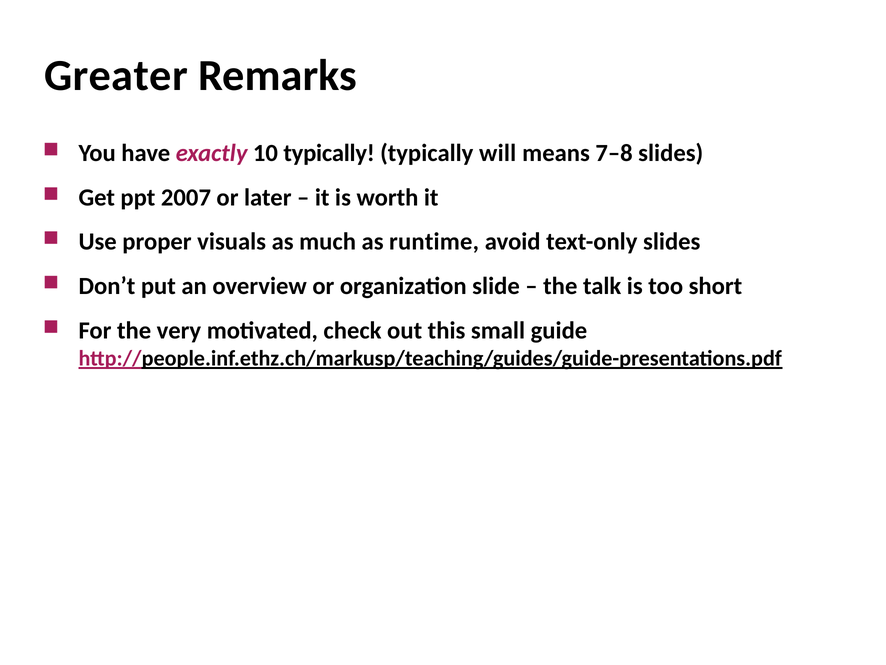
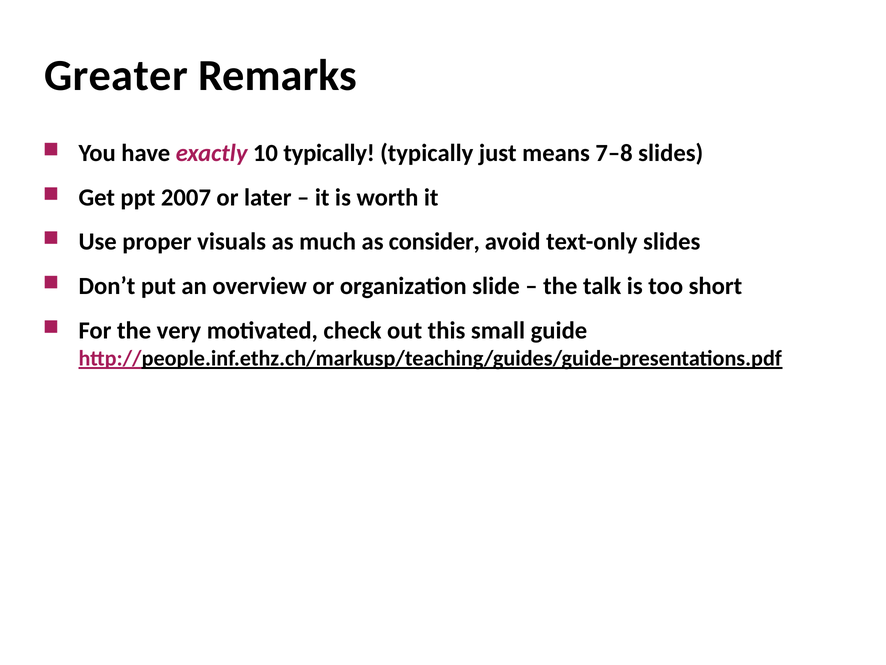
will: will -> just (498, 153)
runtime: runtime -> consider (434, 242)
